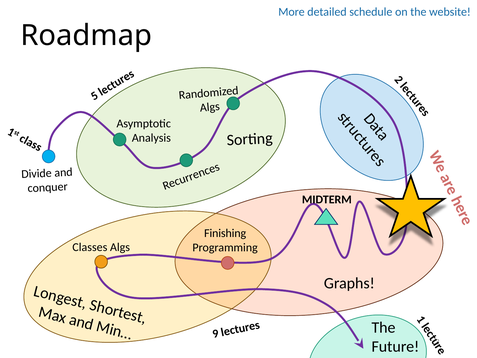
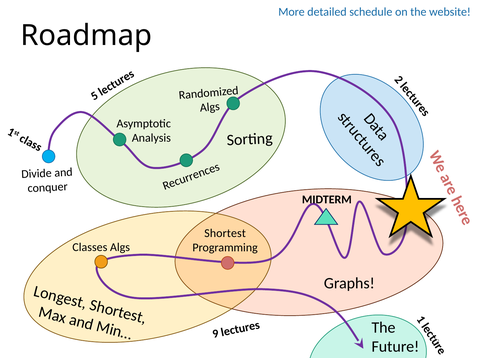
Finishing: Finishing -> Shortest (225, 233)
